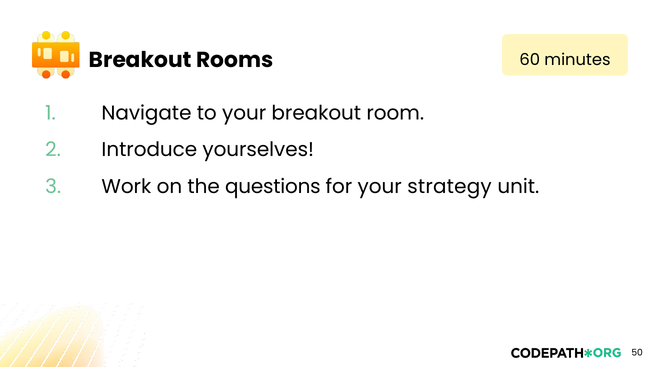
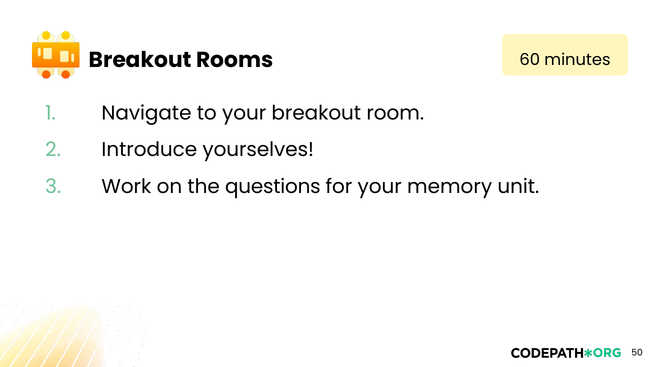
strategy: strategy -> memory (450, 187)
